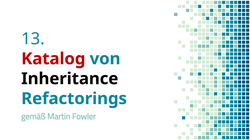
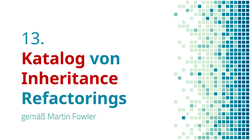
Inheritance colour: black -> red (70, 79)
